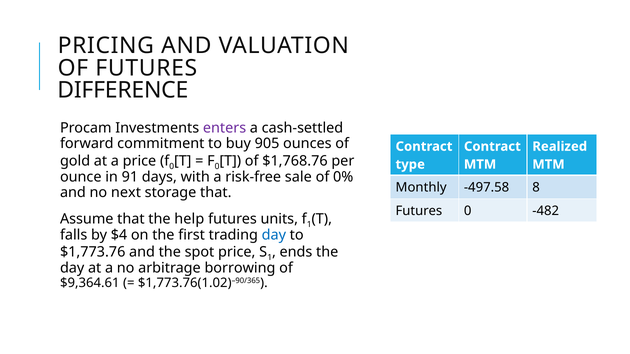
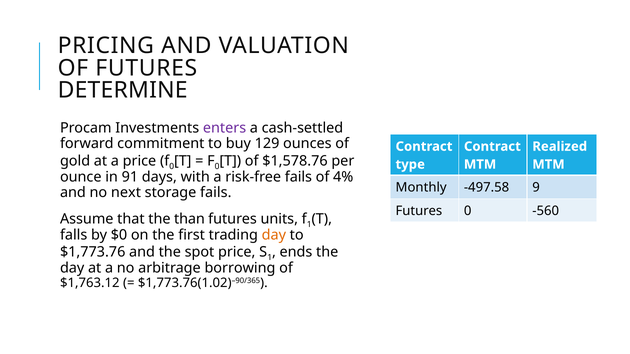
DIFFERENCE: DIFFERENCE -> DETERMINE (123, 90)
905: 905 -> 129 (267, 144)
$1,768.76: $1,768.76 -> $1,578.76 (295, 161)
risk-free sale: sale -> fails (298, 177)
0%: 0% -> 4% (343, 177)
8: 8 -> 9 (536, 188)
storage that: that -> fails (216, 193)
-482: -482 -> -560 (546, 211)
help: help -> than (189, 219)
$4: $4 -> $0 (119, 235)
day colour: blue -> orange (274, 235)
$9,364.61: $9,364.61 -> $1,763.12 (90, 283)
